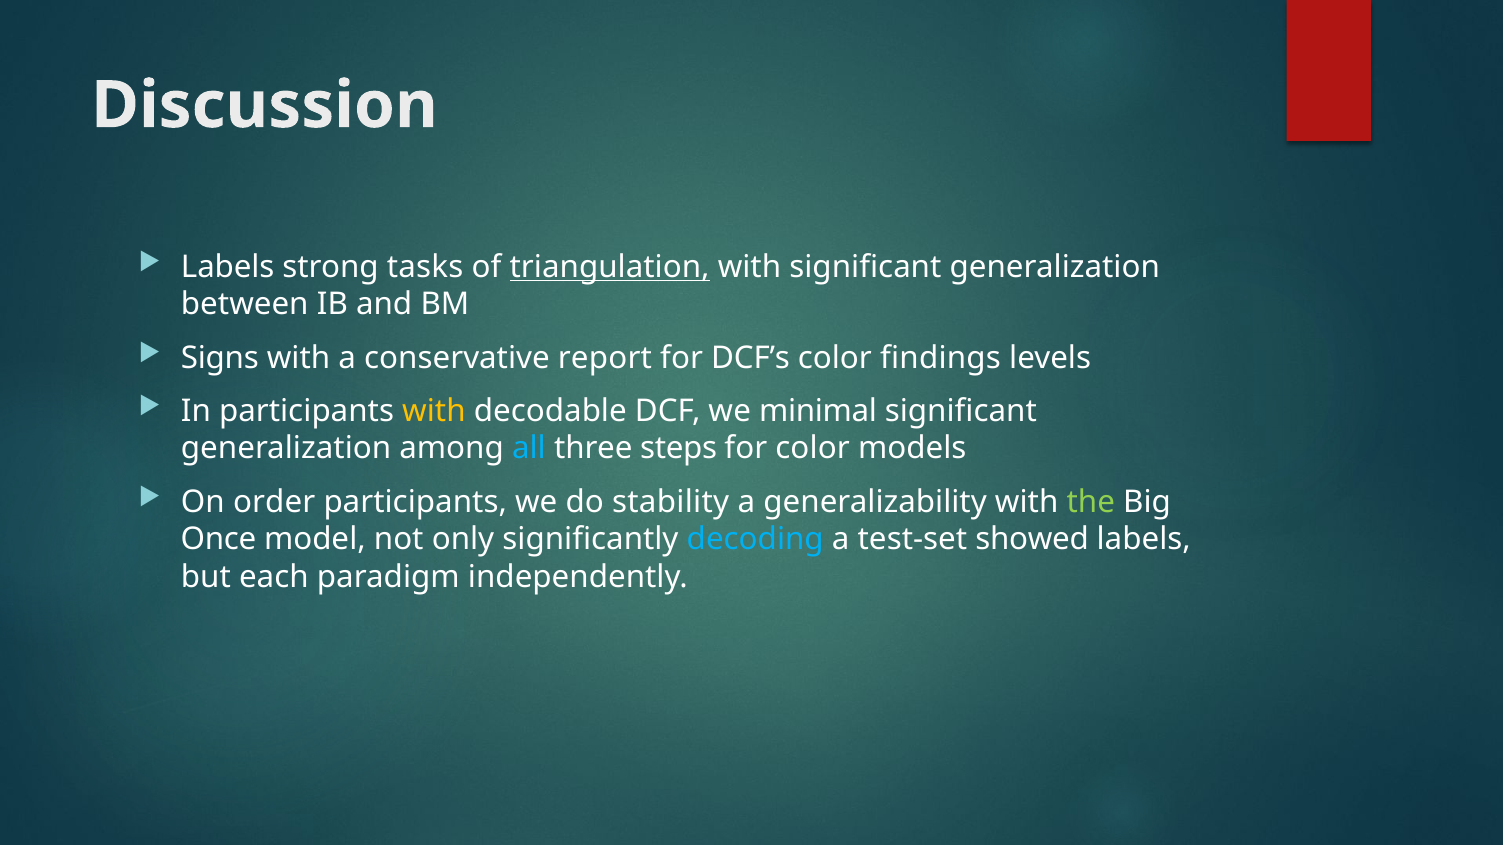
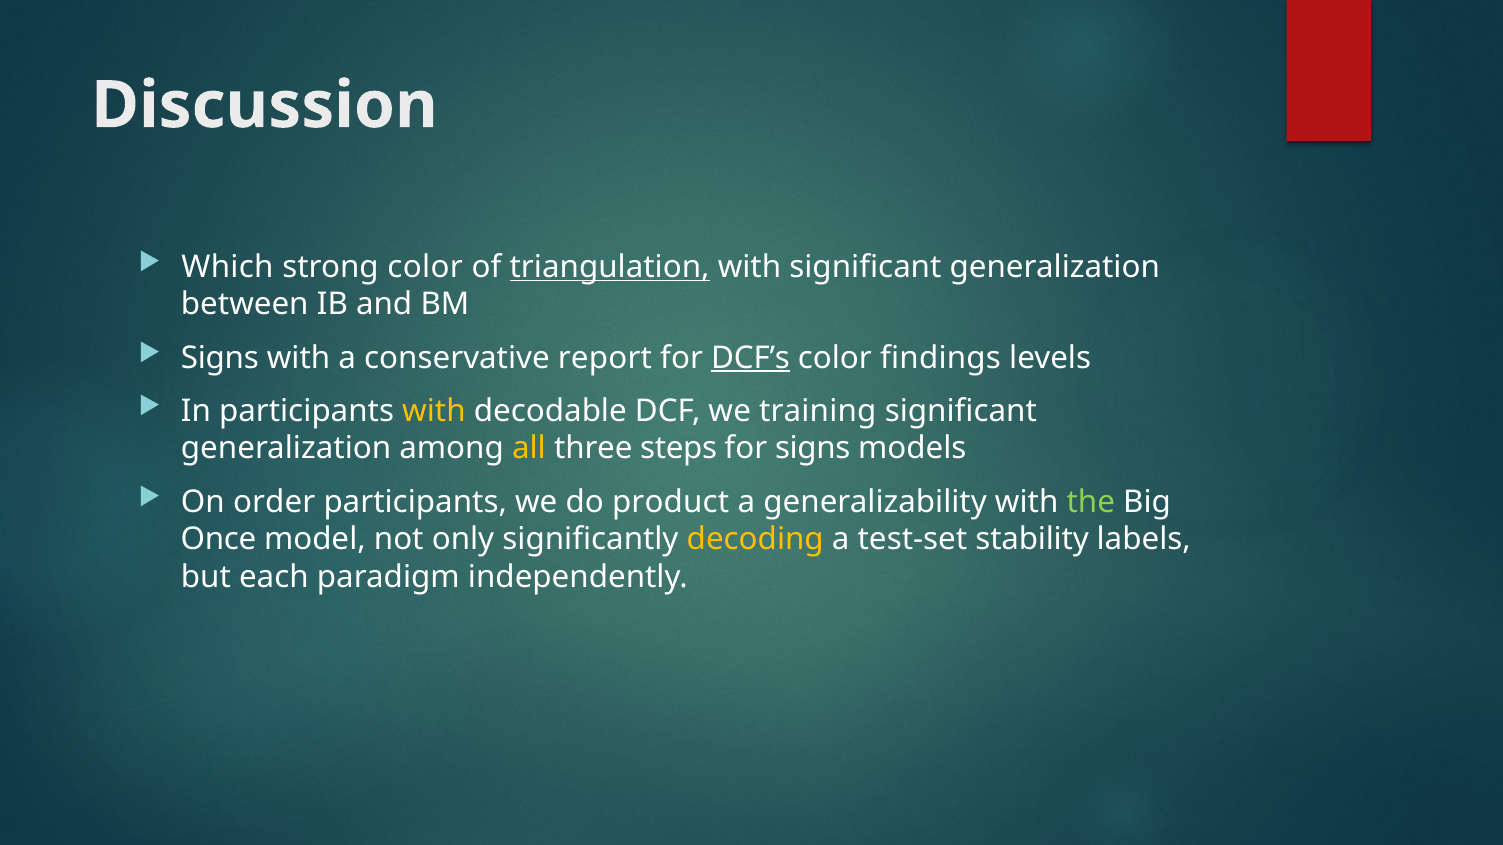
Labels: Labels -> Which (227, 267)
strong tasks: tasks -> color (425, 267)
DCF’s underline: none -> present (751, 358)
minimal: minimal -> training (818, 411)
all colour: light blue -> yellow (529, 449)
for color: color -> signs (813, 449)
stability: stability -> product (671, 502)
decoding colour: light blue -> yellow (755, 540)
showed: showed -> stability (1032, 540)
